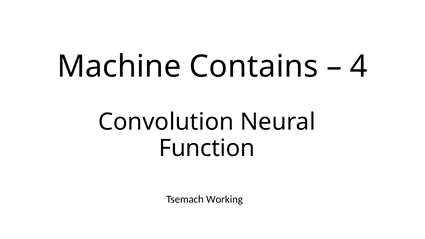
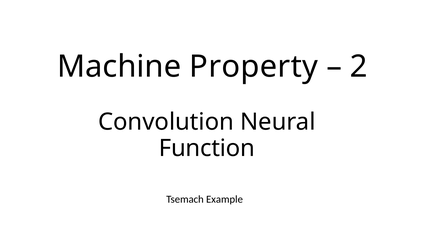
Contains: Contains -> Property (254, 67)
4: 4 -> 2 (359, 67)
Working: Working -> Example (224, 199)
